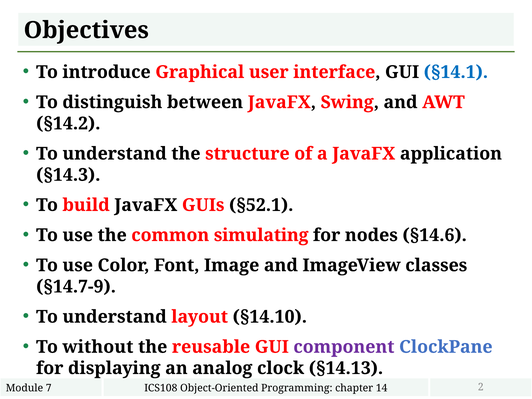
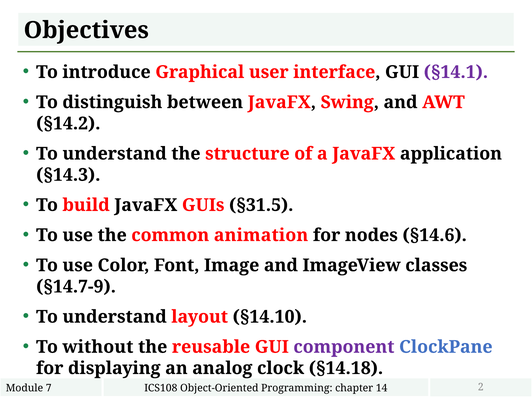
§14.1 colour: blue -> purple (456, 72)
§52.1: §52.1 -> §31.5 (261, 205)
simulating: simulating -> animation (261, 235)
§14.13: §14.13 -> §14.18 (346, 368)
